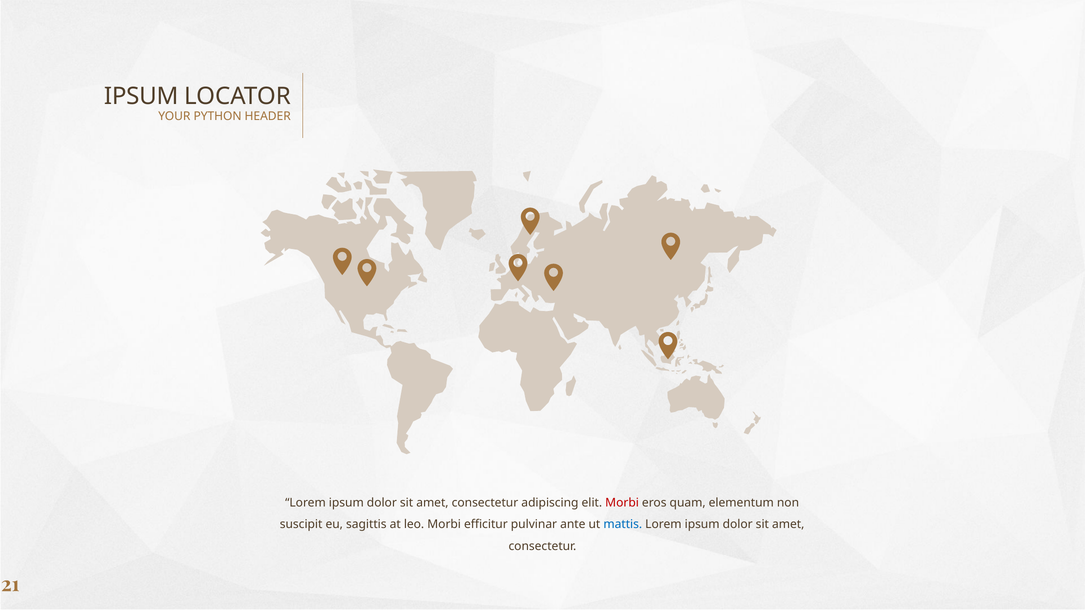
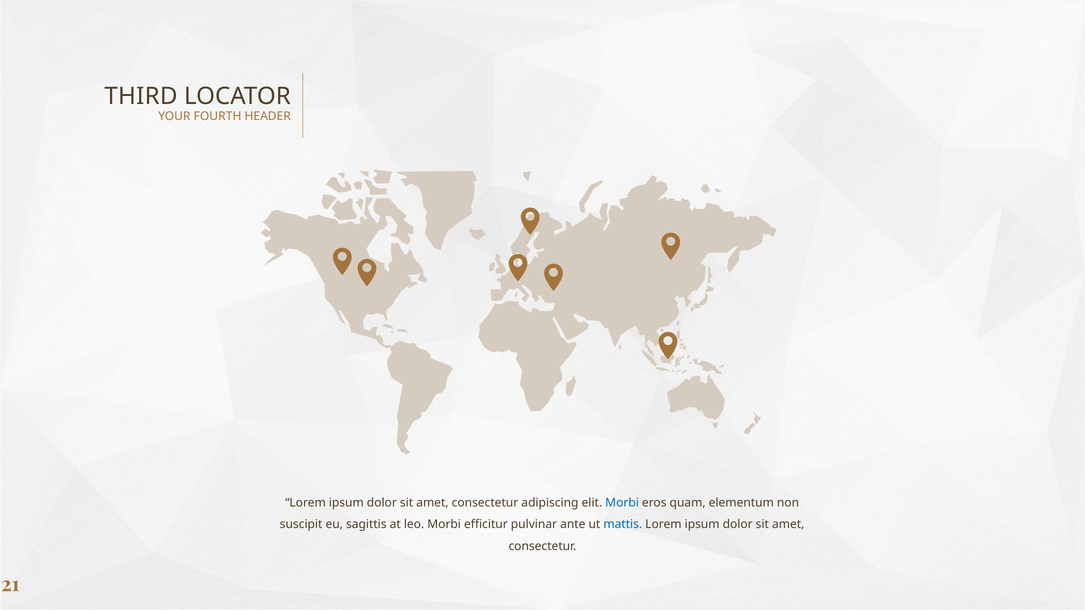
IPSUM: IPSUM -> THIRD (141, 96)
PYTHON: PYTHON -> FOURTH (218, 117)
Morbi colour: red -> blue (622, 503)
